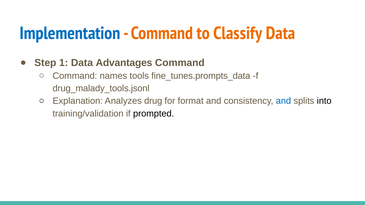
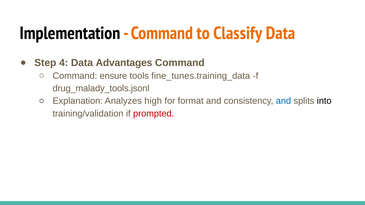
Implementation colour: blue -> black (70, 33)
1: 1 -> 4 (64, 63)
names: names -> ensure (113, 76)
fine_tunes.prompts_data: fine_tunes.prompts_data -> fine_tunes.training_data (201, 76)
drug: drug -> high (153, 101)
prompted colour: black -> red (154, 114)
